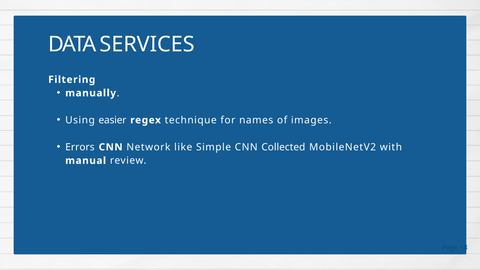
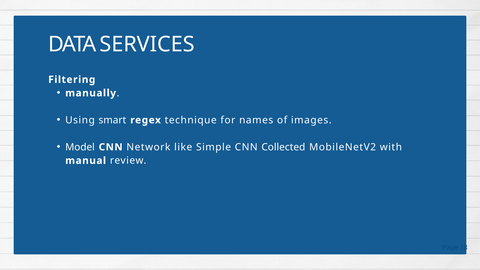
easier: easier -> smart (112, 120)
Errors: Errors -> Model (80, 147)
